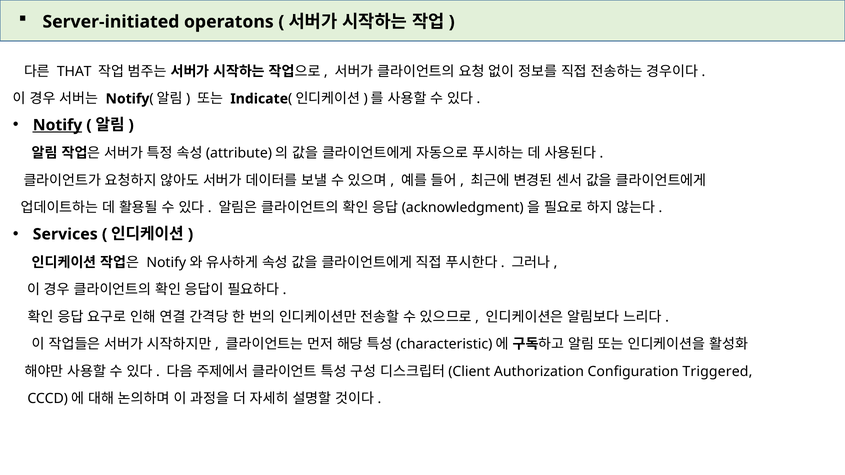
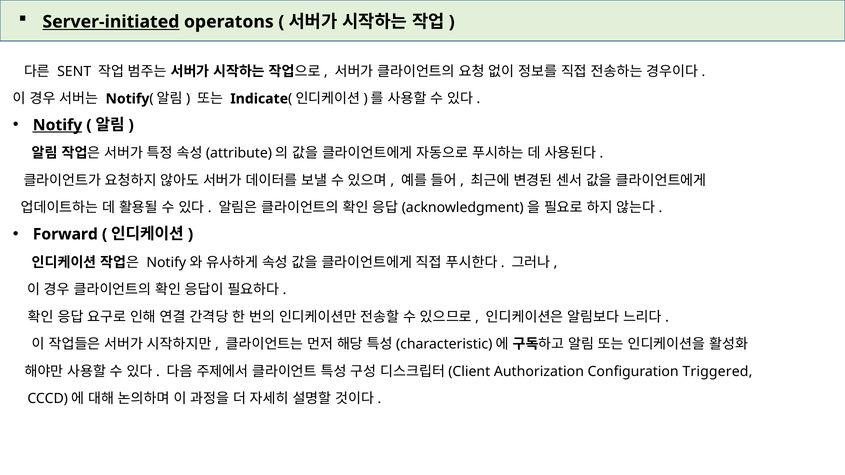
Server-initiated underline: none -> present (111, 22)
THAT: THAT -> SENT (74, 72)
Services: Services -> Forward (65, 234)
